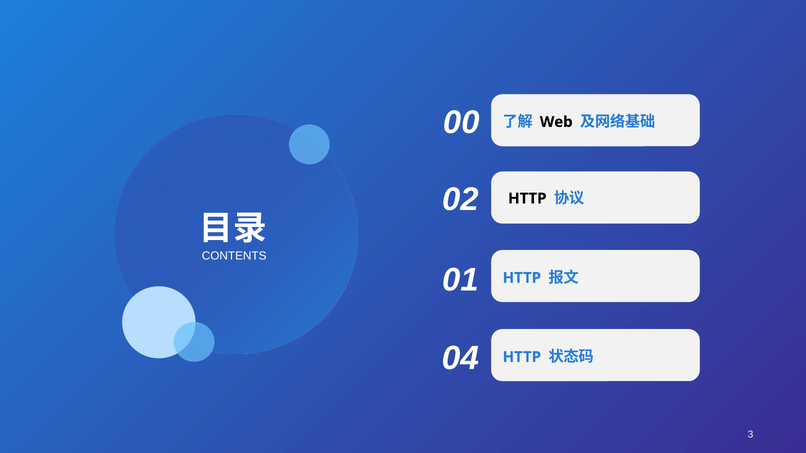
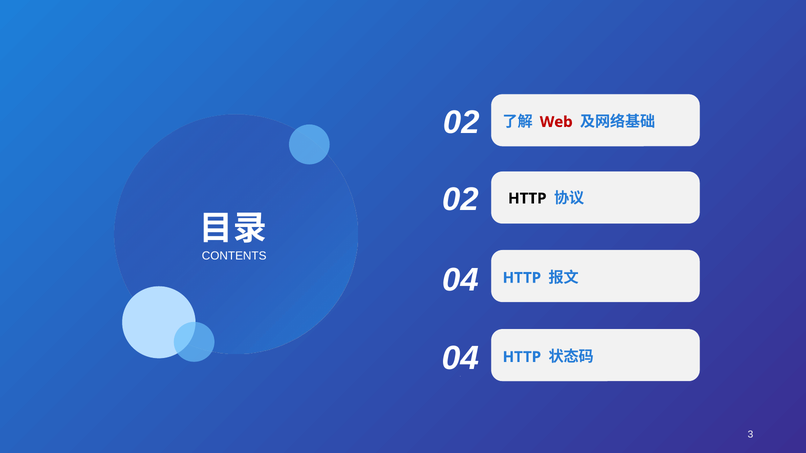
0: 0 -> 2 (470, 123)
Web colour: black -> red (556, 122)
0 1: 1 -> 4 (470, 280)
